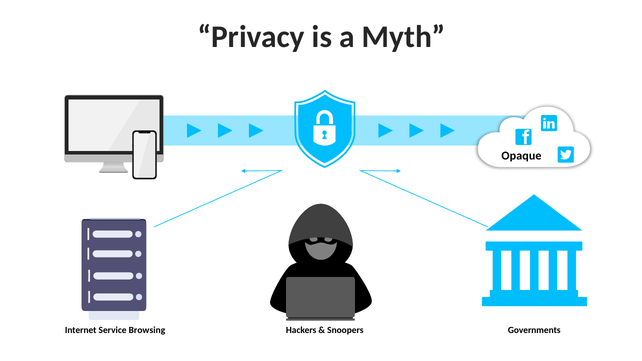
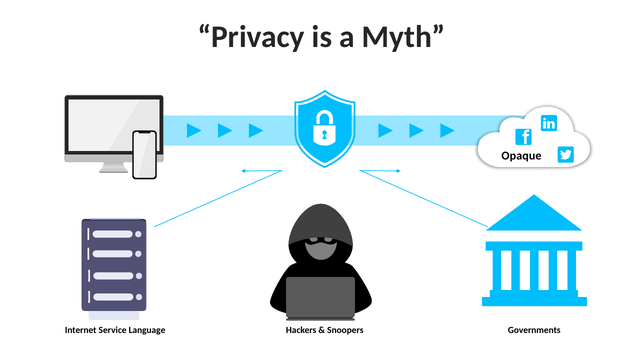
Browsing: Browsing -> Language (147, 330)
